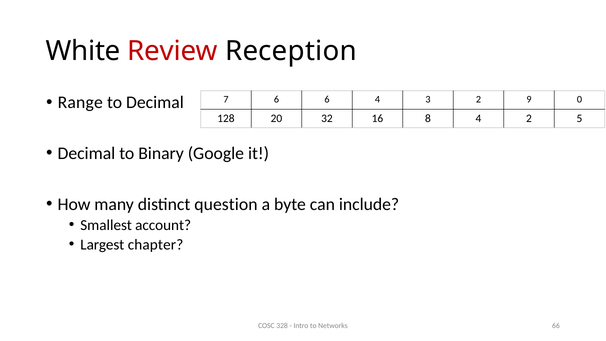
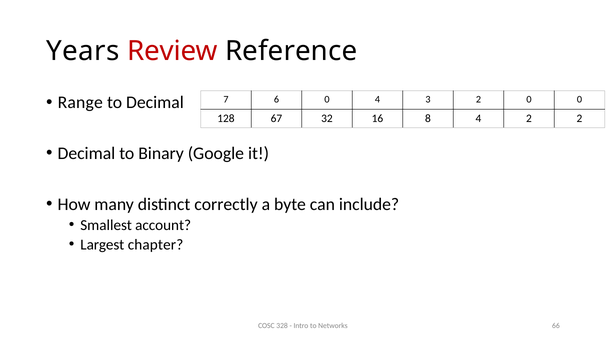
White: White -> Years (83, 51)
Reception: Reception -> Reference (291, 51)
6 6: 6 -> 0 (327, 99)
2 9: 9 -> 0 (529, 99)
20: 20 -> 67 (276, 119)
2 5: 5 -> 2 (579, 119)
question: question -> correctly (226, 204)
